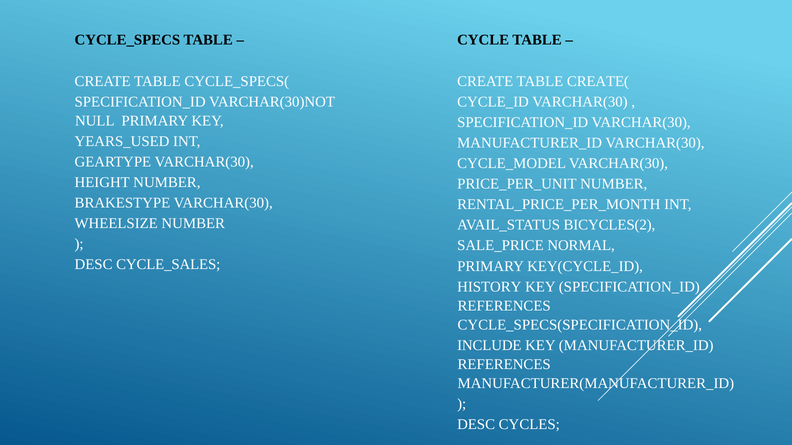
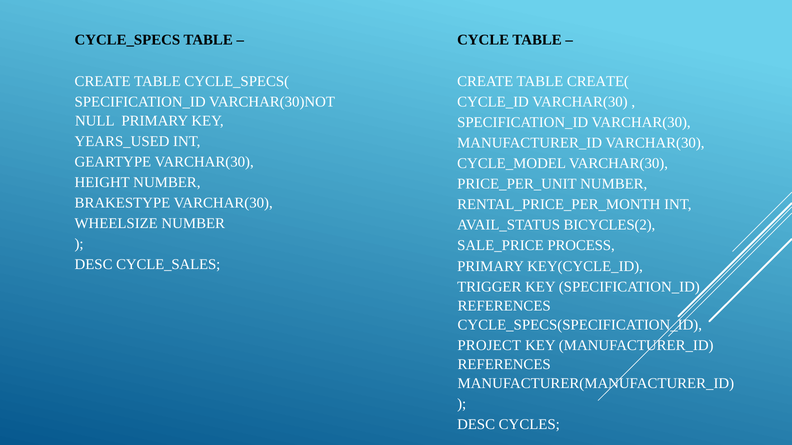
NORMAL: NORMAL -> PROCESS (581, 246)
HISTORY: HISTORY -> TRIGGER (489, 287)
INCLUDE: INCLUDE -> PROJECT (489, 346)
